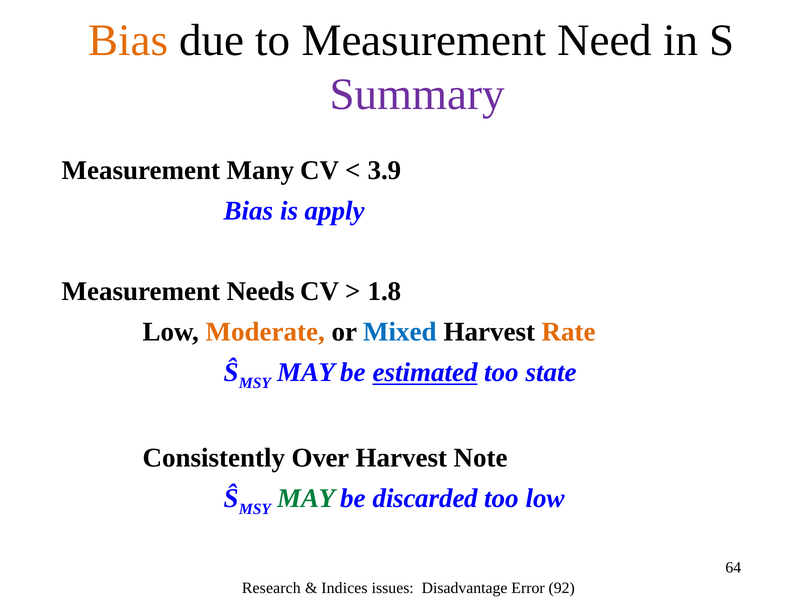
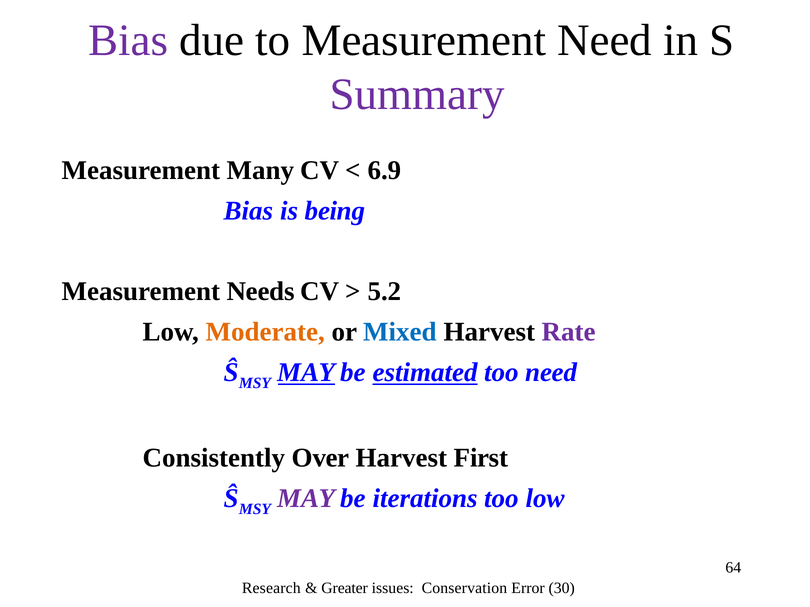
Bias colour: orange -> purple (128, 40)
3.9: 3.9 -> 6.9 (384, 170)
apply: apply -> being (335, 211)
1.8: 1.8 -> 5.2 (384, 292)
Rate colour: orange -> purple (569, 332)
MAY underline: none -> present (306, 373)
too state: state -> need (551, 373)
Note: Note -> First (481, 458)
MAY colour: green -> purple (306, 499)
discarded: discarded -> iterations (425, 499)
Indices: Indices -> Greater (345, 588)
Disadvantage: Disadvantage -> Conservation (464, 588)
92: 92 -> 30 (562, 588)
